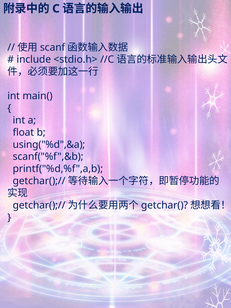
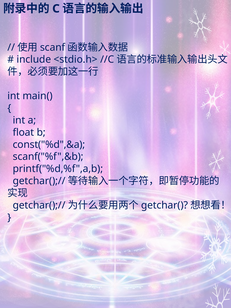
using("%d",&a: using("%d",&a -> const("%d",&a (49, 145)
